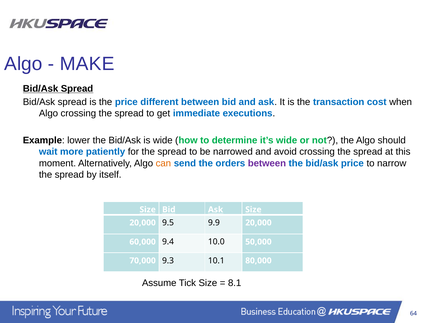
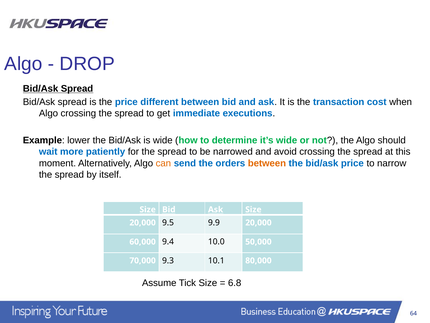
MAKE: MAKE -> DROP (87, 64)
between colour: purple -> orange (267, 163)
8.1: 8.1 -> 6.8 (235, 283)
